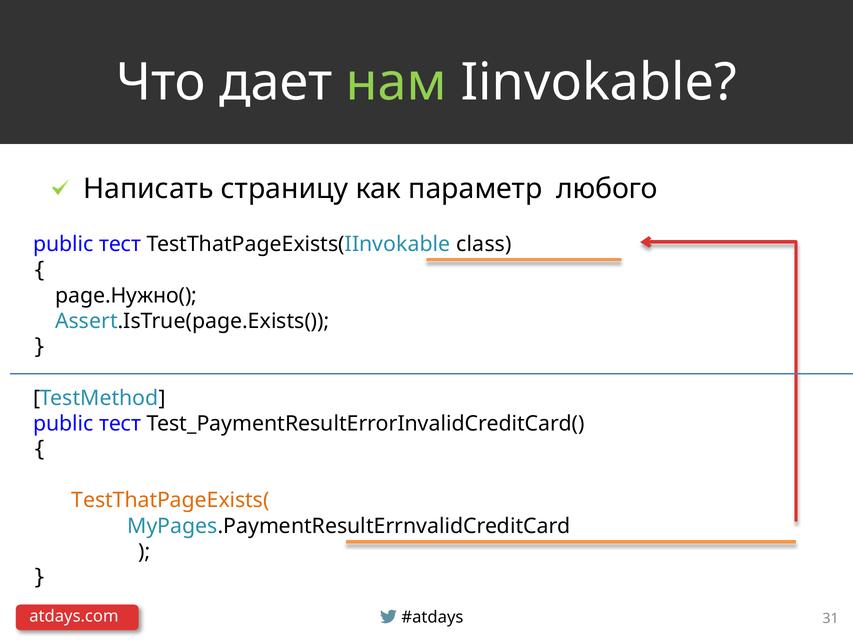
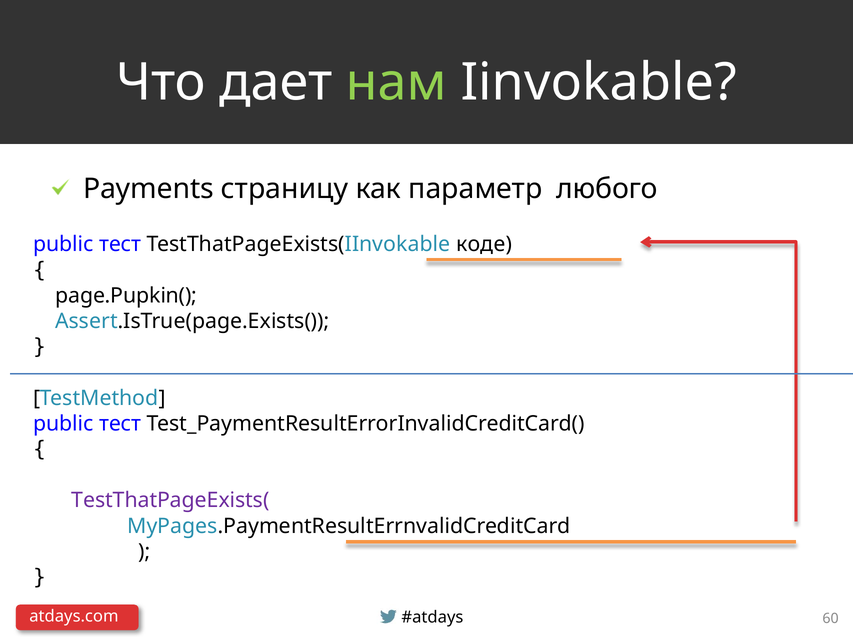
Написать: Написать -> Payments (148, 189)
class: class -> коде (484, 244)
page.Нужно(: page.Нужно( -> page.Pupkin( (126, 295)
TestThatPageExists( colour: orange -> purple (170, 500)
31: 31 -> 60 (831, 618)
